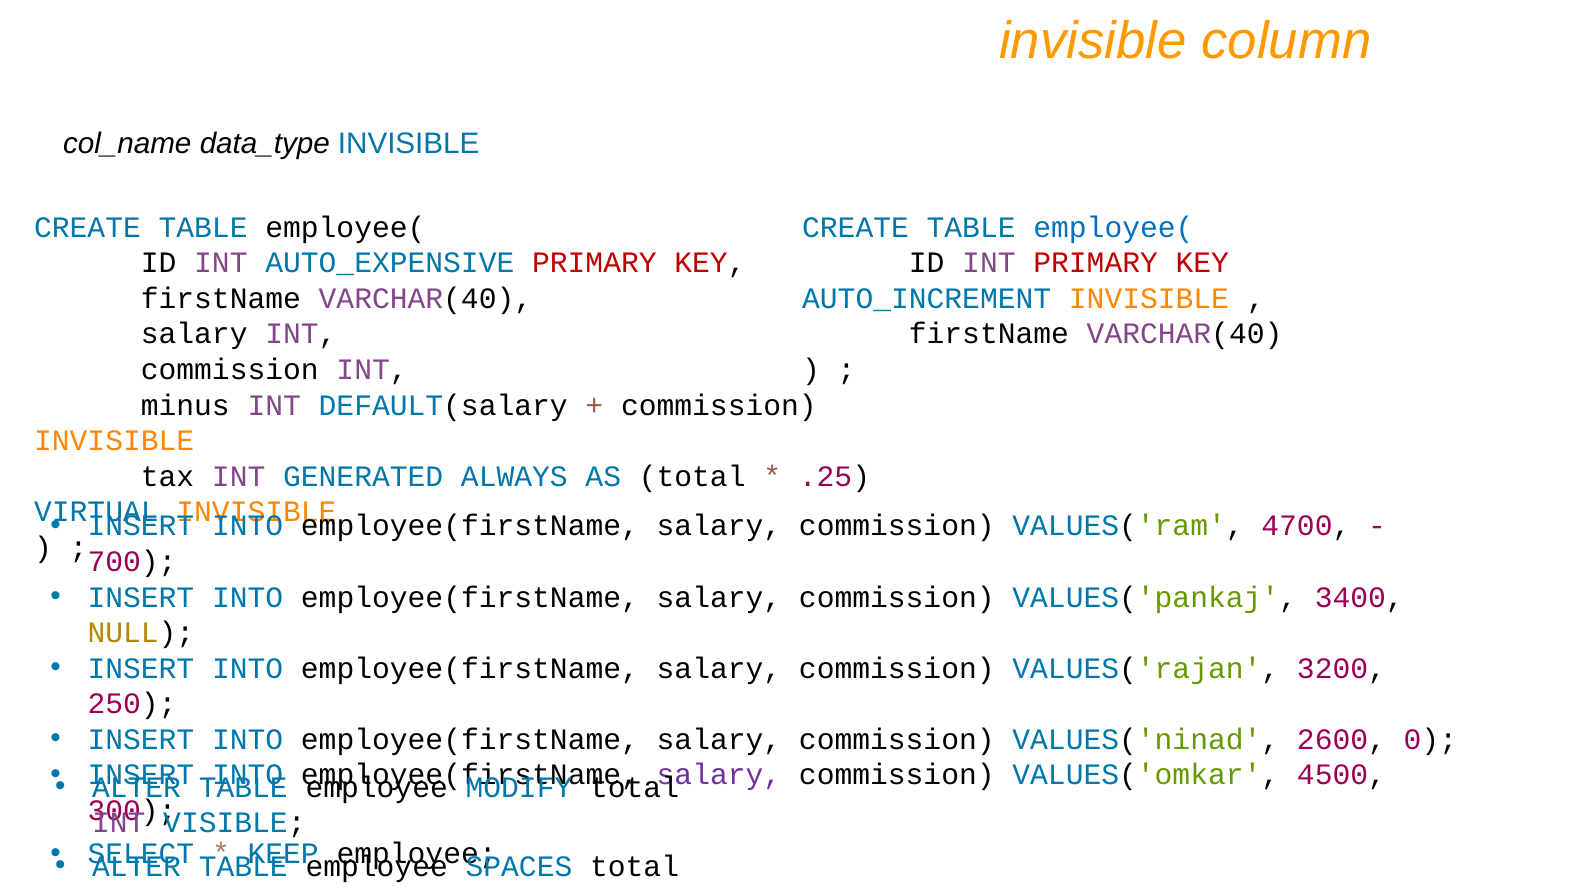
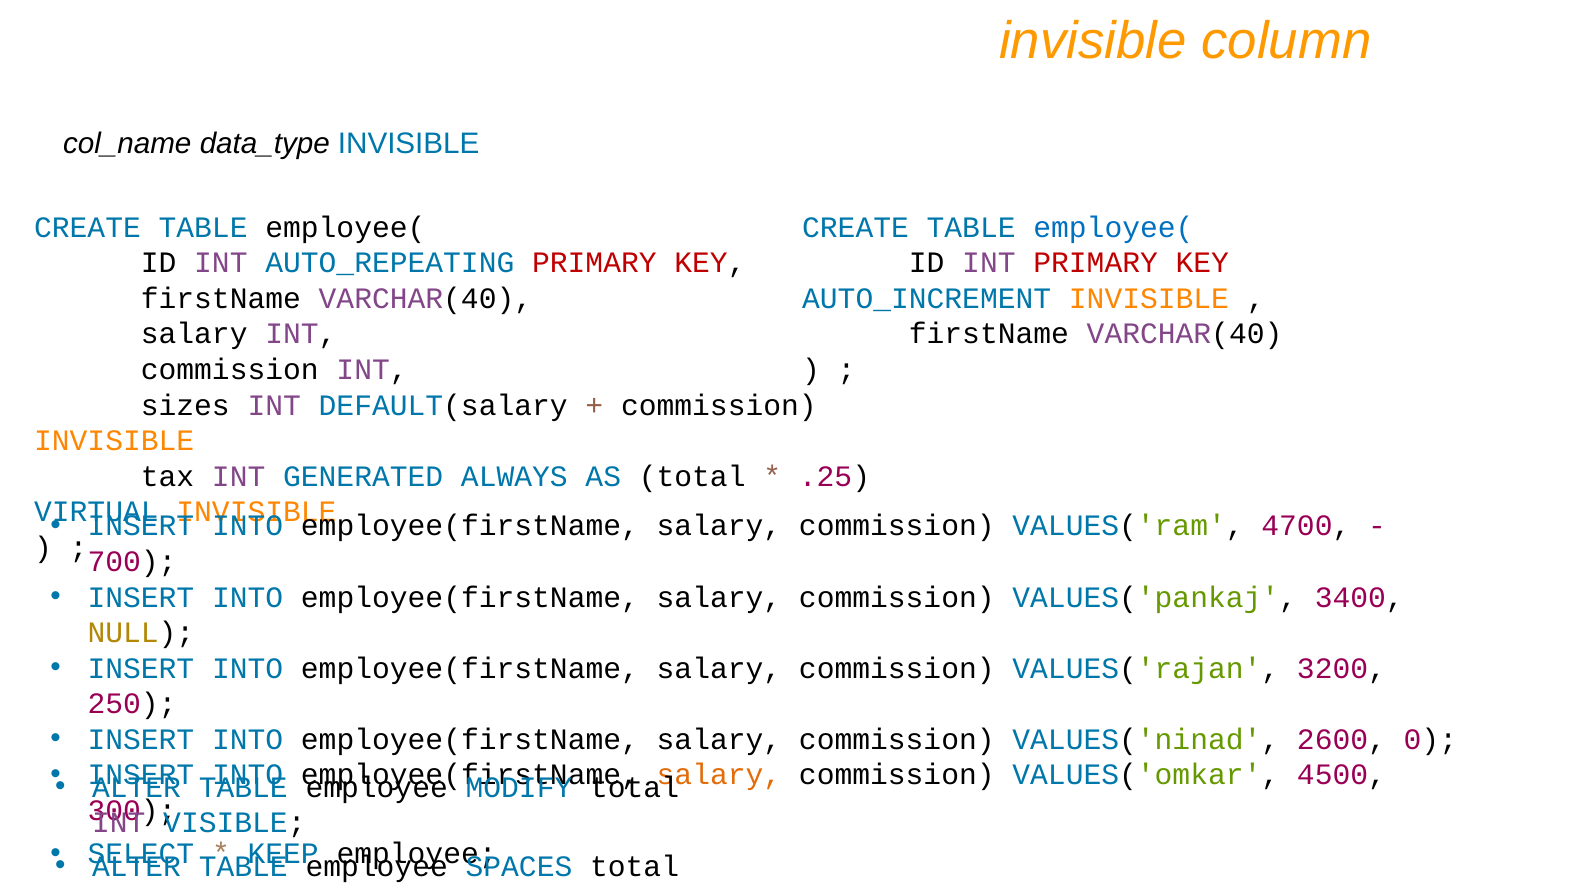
AUTO_EXPENSIVE: AUTO_EXPENSIVE -> AUTO_REPEATING (390, 263)
minus: minus -> sizes (185, 405)
salary colour: purple -> orange (719, 775)
